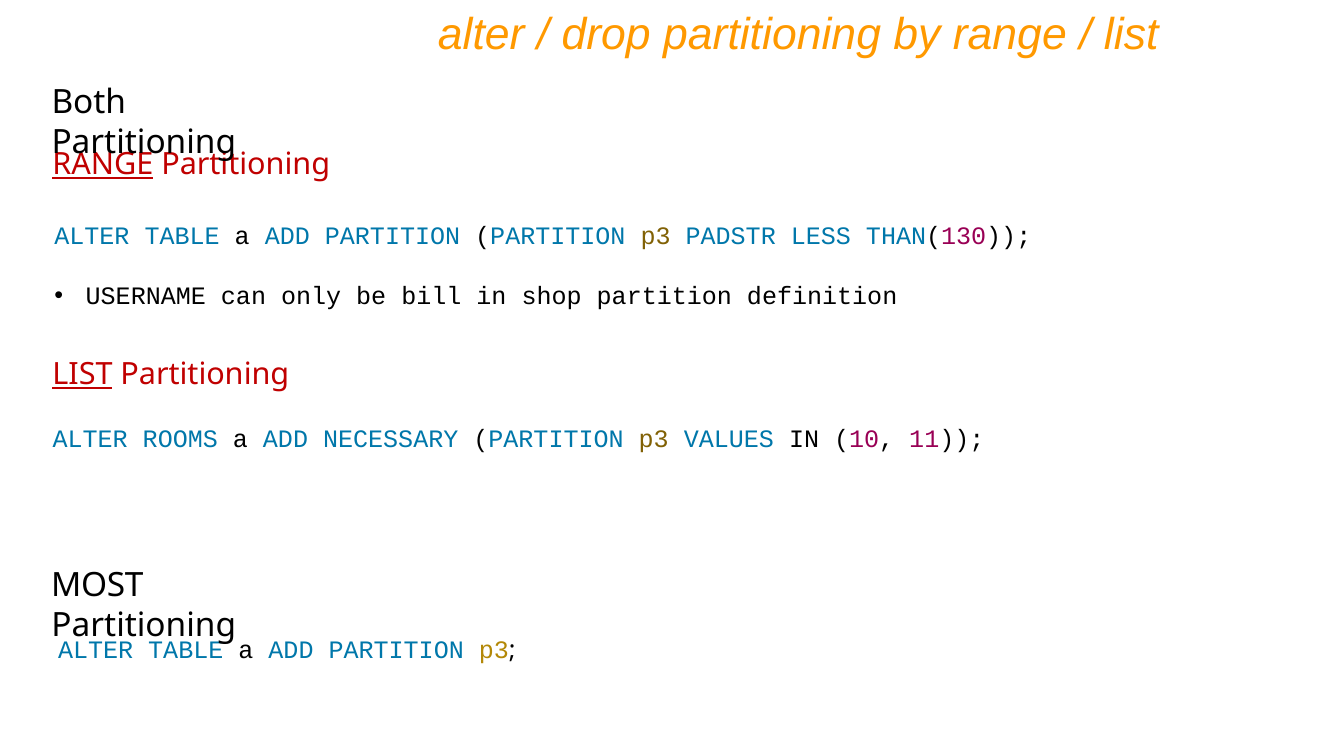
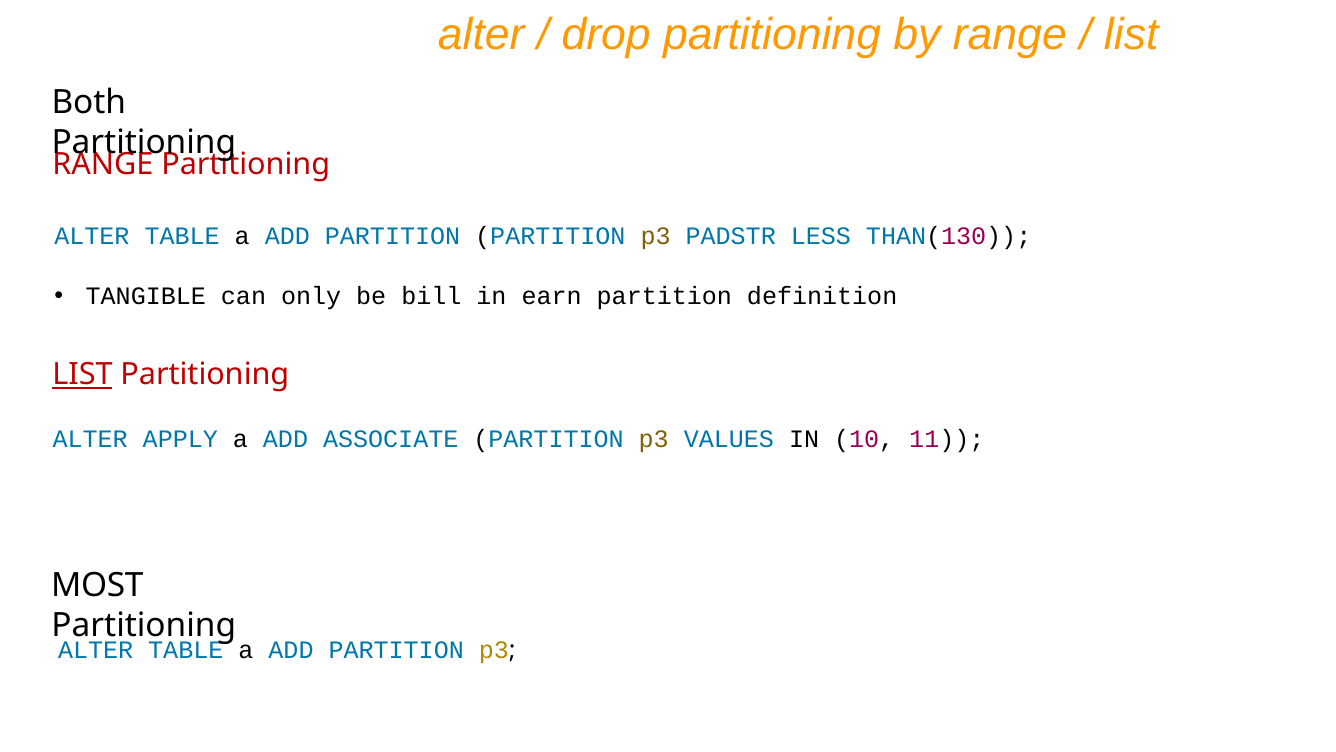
RANGE underline: present -> none (103, 164)
USERNAME: USERNAME -> TANGIBLE (146, 296)
shop: shop -> earn (552, 296)
ROOMS: ROOMS -> APPLY (180, 439)
NECESSARY: NECESSARY -> ASSOCIATE (391, 439)
